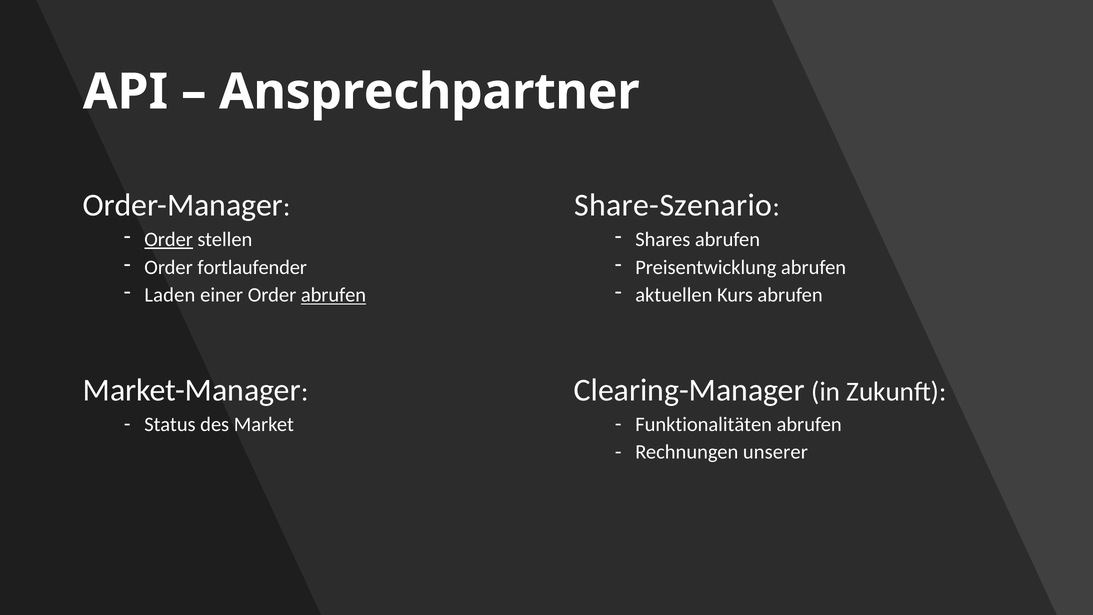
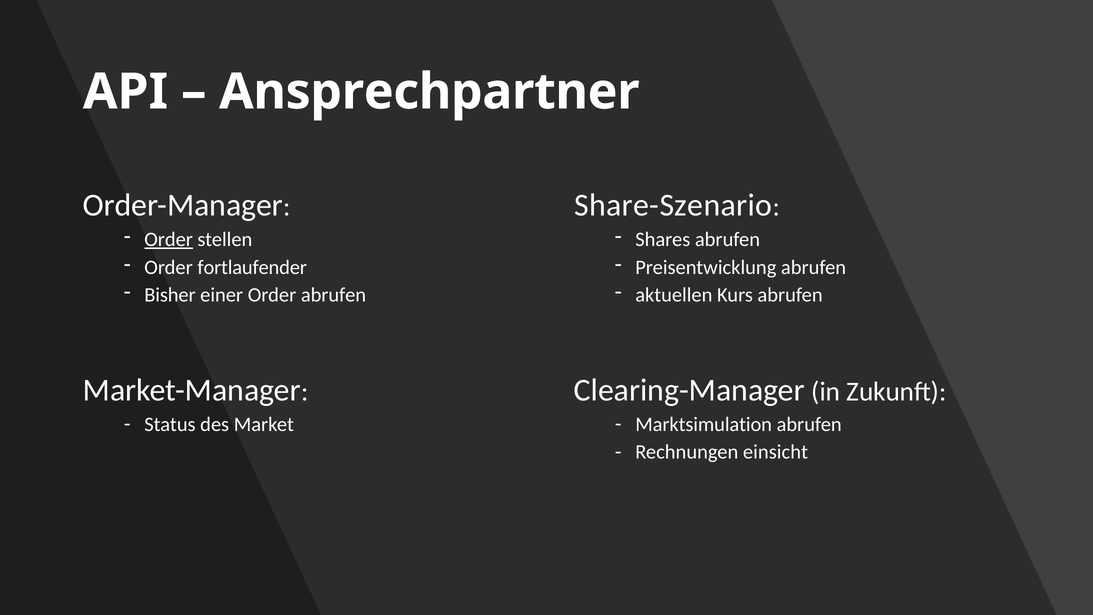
Laden: Laden -> Bisher (170, 295)
abrufen underline: present -> none (334, 295)
Funktionalitäten: Funktionalitäten -> Marktsimulation (704, 424)
unserer: unserer -> einsicht (775, 452)
